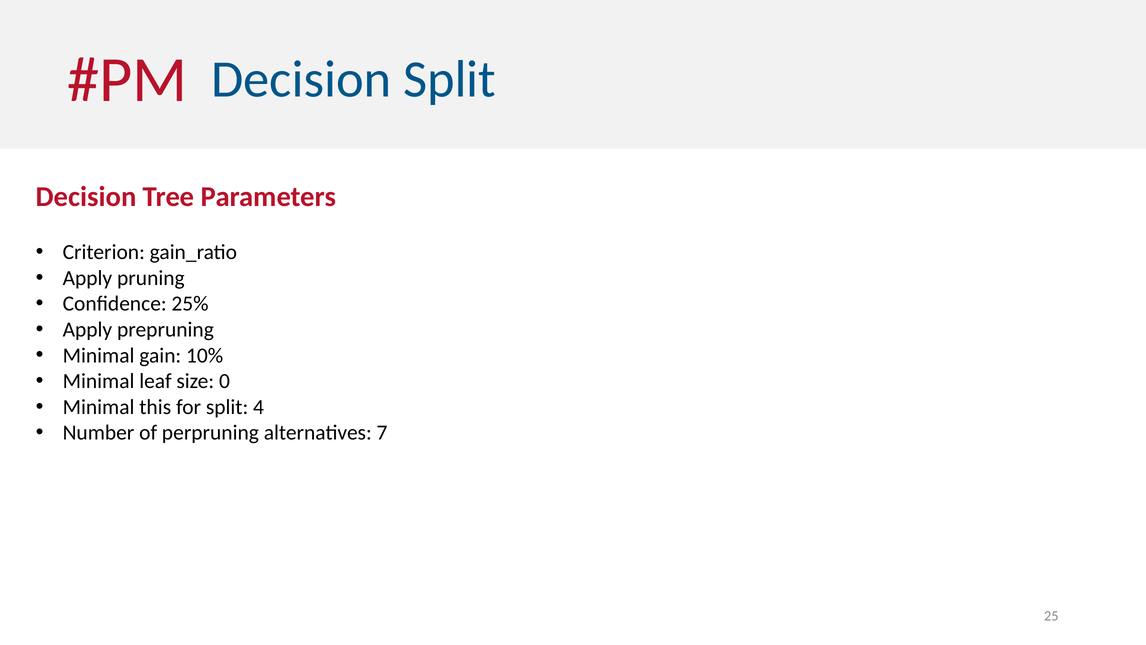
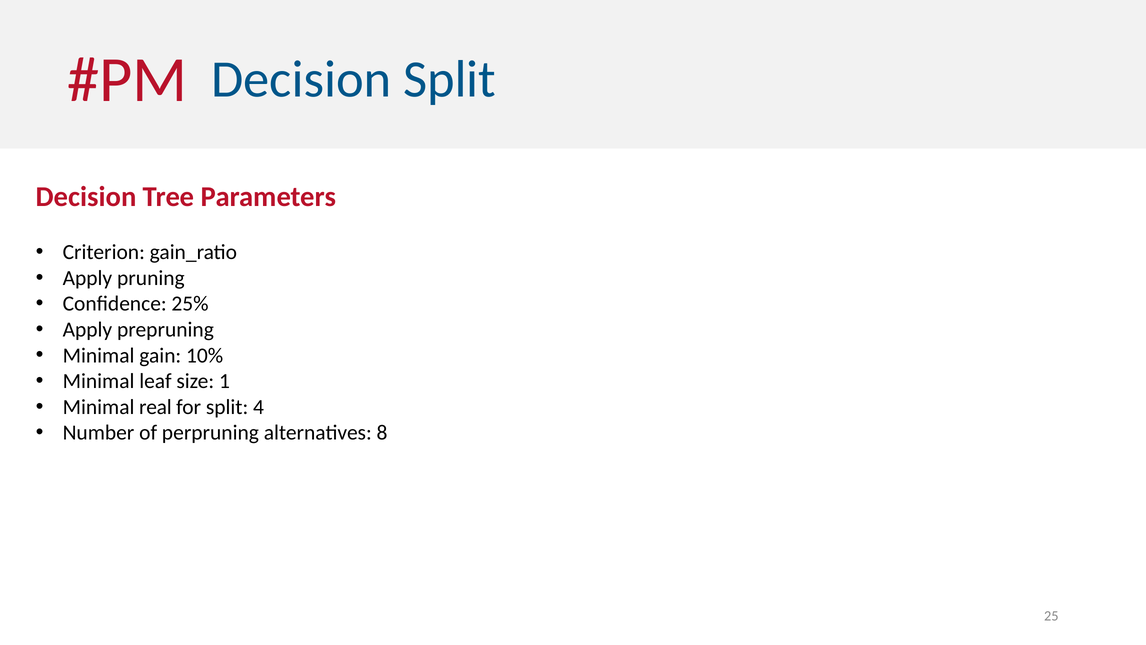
0: 0 -> 1 (225, 381)
this: this -> real (155, 407)
7: 7 -> 8 (382, 433)
